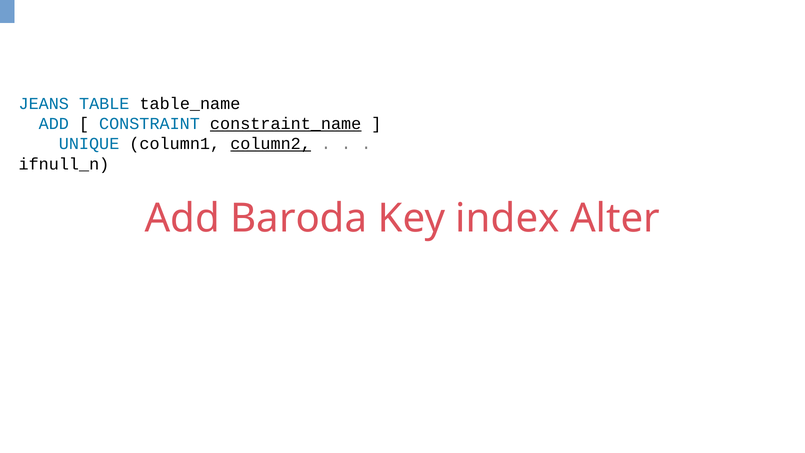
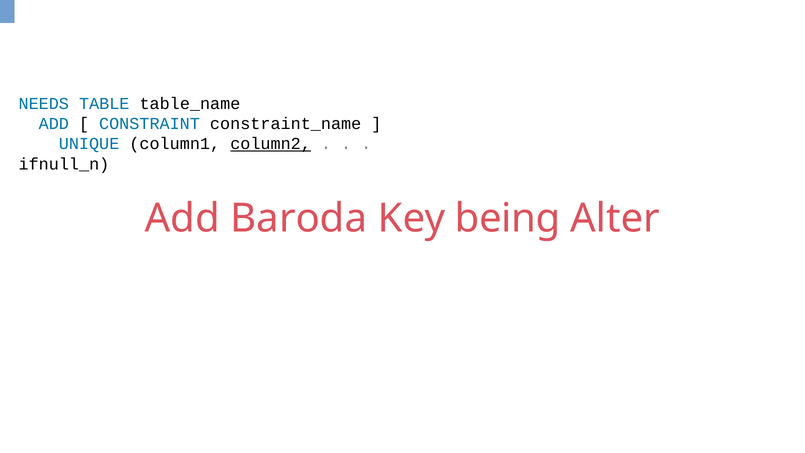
JEANS: JEANS -> NEEDS (44, 104)
constraint_name underline: present -> none (286, 124)
index: index -> being (508, 218)
